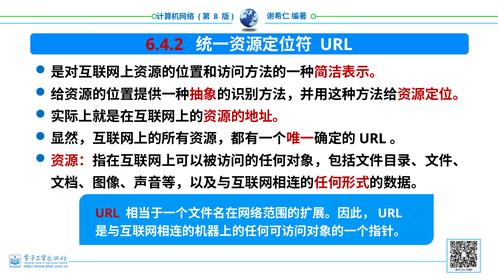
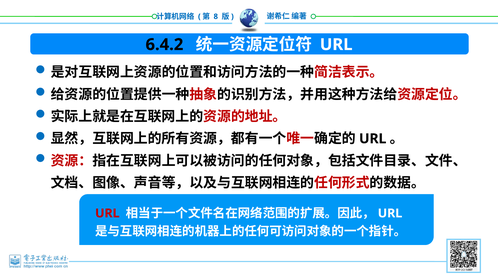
6.4.2 colour: red -> black (164, 45)
